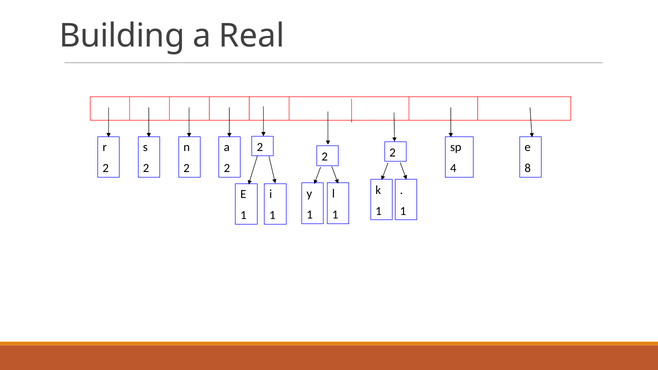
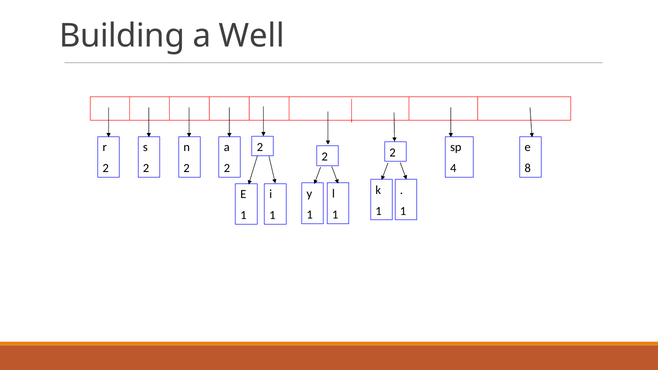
Real: Real -> Well (252, 36)
